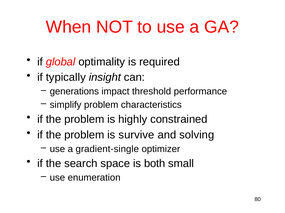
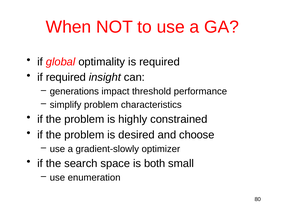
if typically: typically -> required (66, 78)
survive: survive -> desired (137, 135)
solving: solving -> choose (197, 135)
gradient-single: gradient-single -> gradient-slowly (107, 149)
